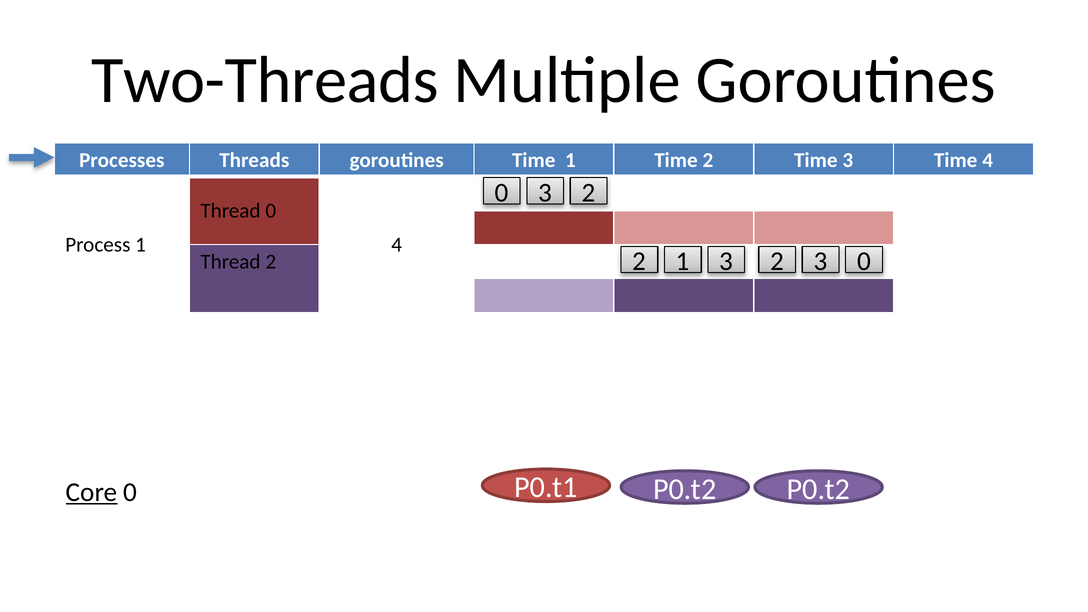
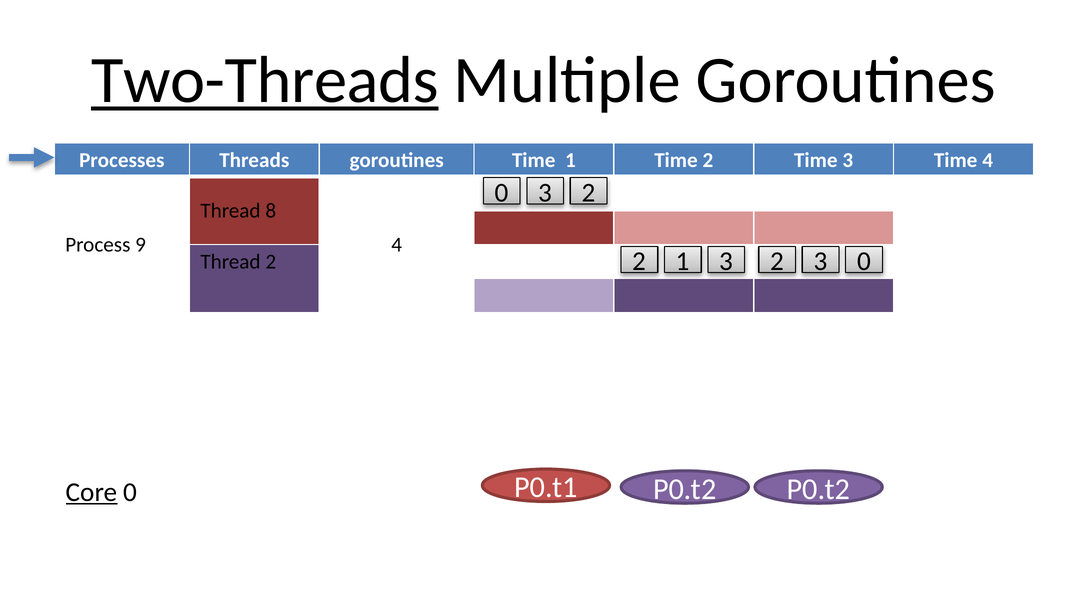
Two-Threads underline: none -> present (265, 80)
Thread 0: 0 -> 8 (271, 211)
Process 1: 1 -> 9 (141, 245)
